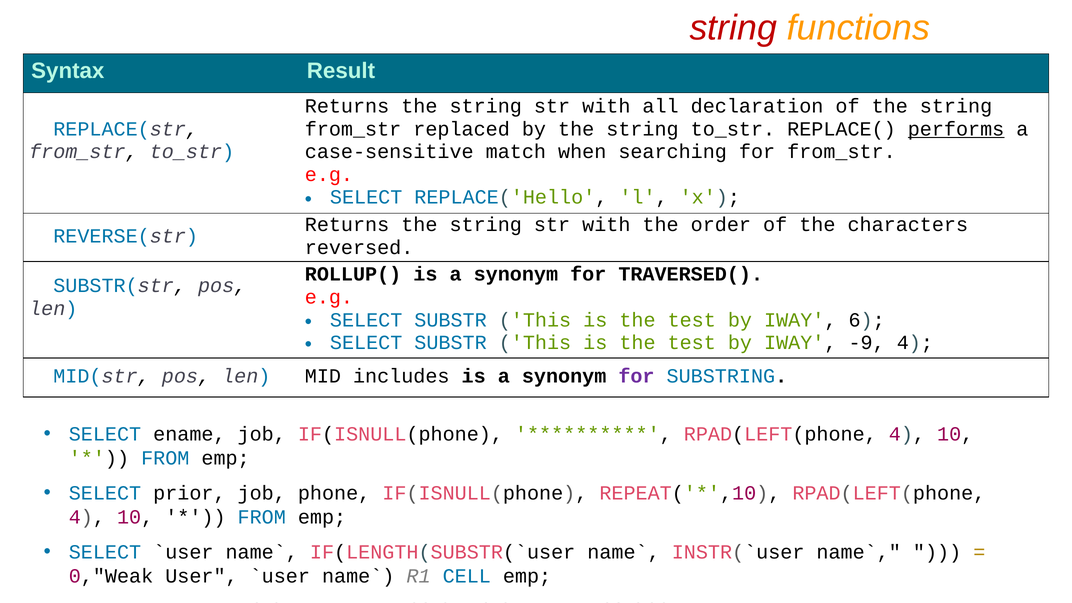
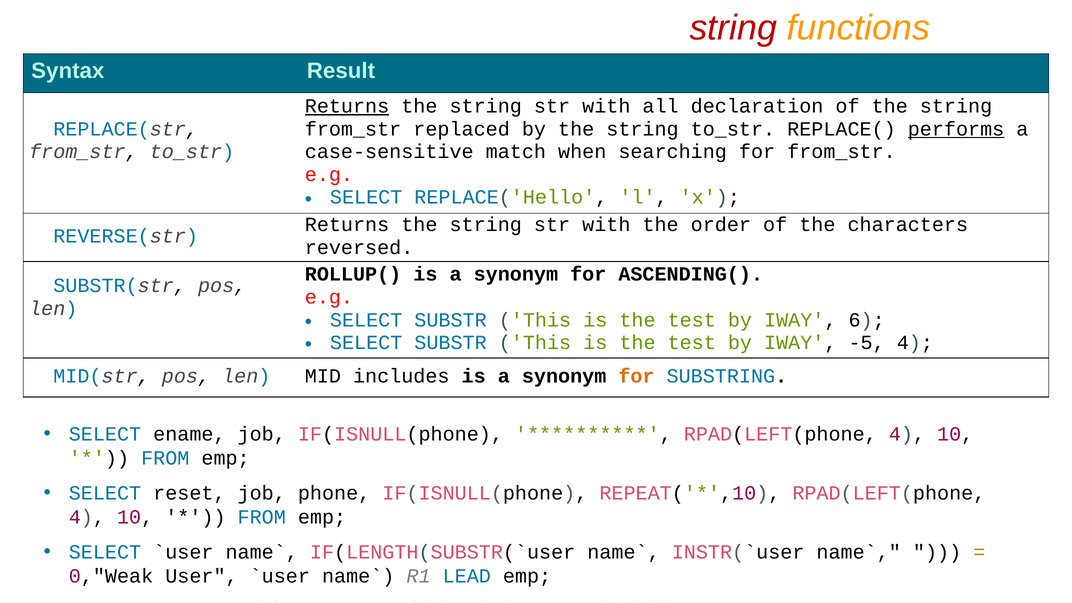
Returns underline: none -> present (347, 106)
TRAVERSED(: TRAVERSED( -> ASCENDING( (691, 274)
-9: -9 -> -5 (867, 343)
for colour: purple -> orange (636, 376)
prior: prior -> reset (189, 493)
CELL: CELL -> LEAD (467, 576)
